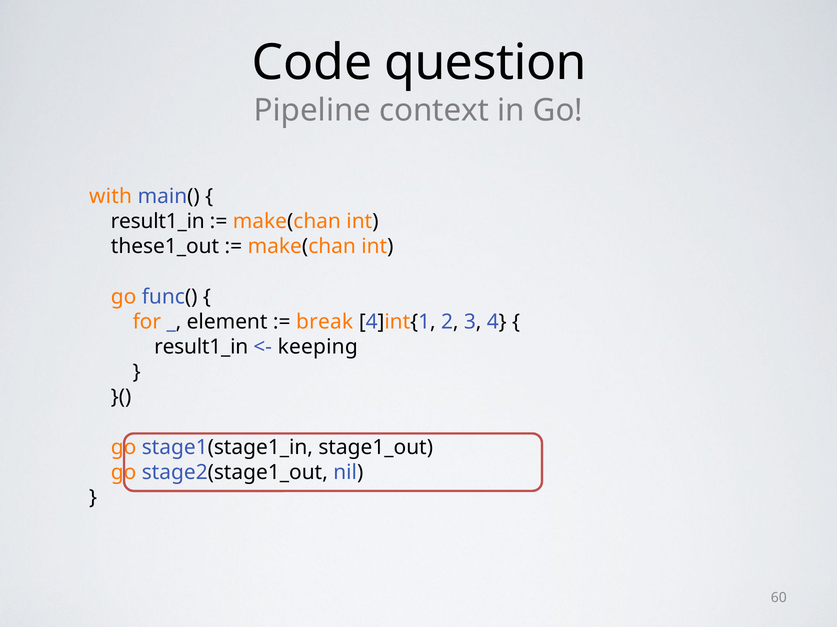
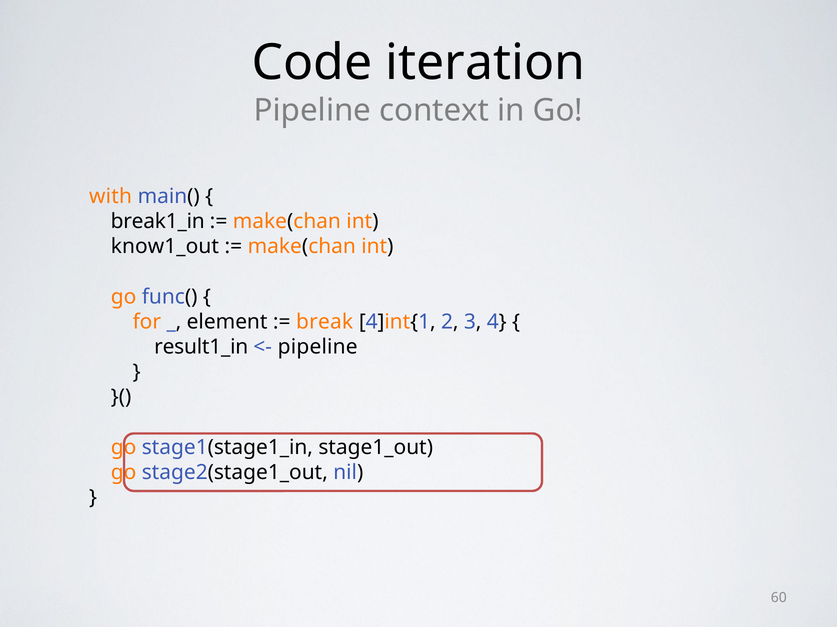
question: question -> iteration (485, 63)
result1_in: result1_in -> break1_in (158, 222)
these1_out: these1_out -> know1_out (165, 247)
keeping: keeping -> pipeline (318, 347)
